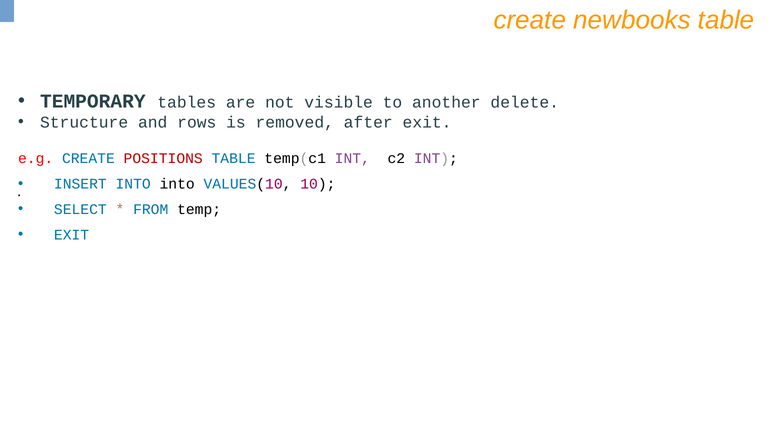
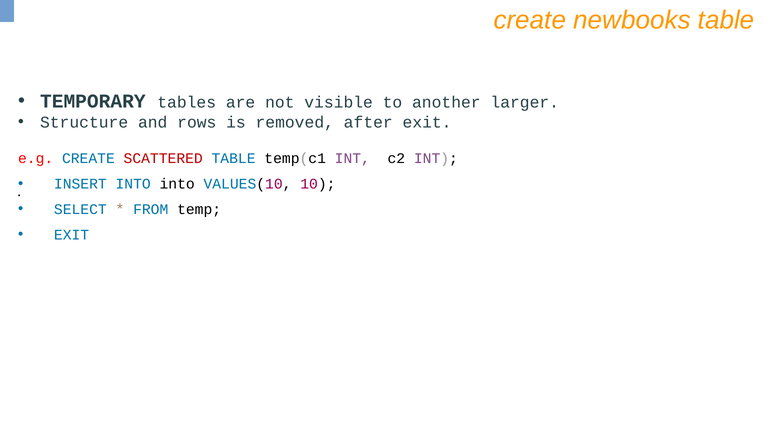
delete: delete -> larger (525, 102)
POSITIONS: POSITIONS -> SCATTERED (163, 159)
